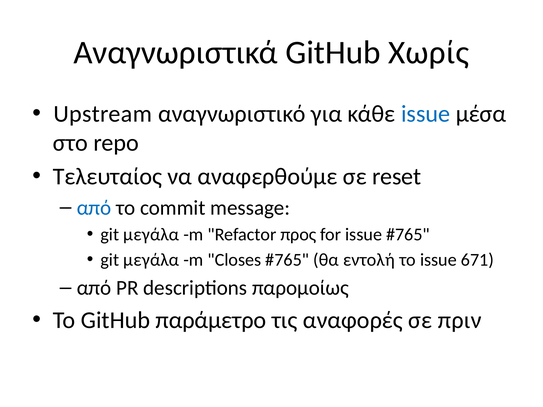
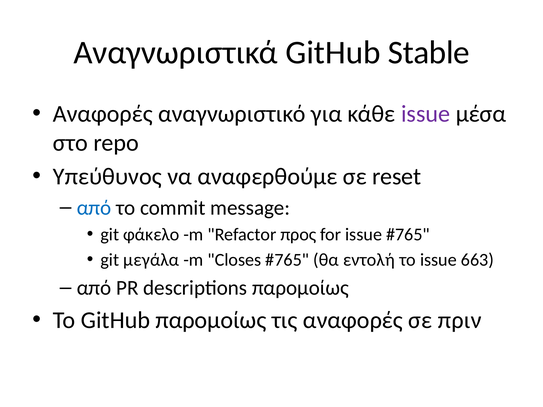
Χωρίς: Χωρίς -> Stable (429, 53)
Upstream: Upstream -> Αναφορές (103, 114)
issue colour: blue -> purple (426, 114)
Τελευταίος: Τελευταίος -> Υπεύθυνος (107, 177)
μεγάλα: μεγάλα -> φάκελο (151, 235)
671: 671 -> 663 (477, 260)
GitHub παράμετρο: παράμετρο -> παρομοίως (211, 320)
